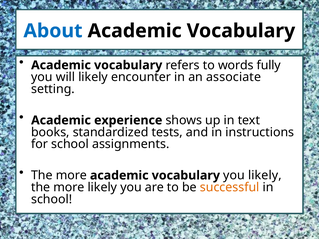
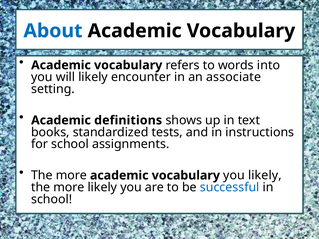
fully: fully -> into (269, 65)
experience: experience -> definitions (128, 120)
successful colour: orange -> blue (230, 188)
